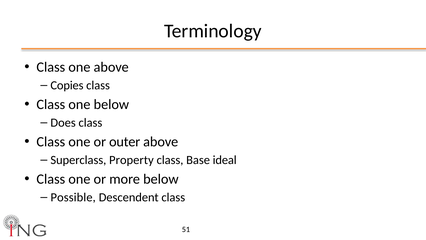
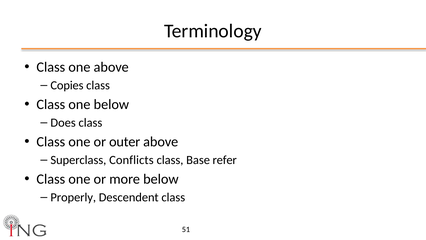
Property: Property -> Conflicts (131, 160)
ideal: ideal -> refer (225, 160)
Possible: Possible -> Properly (73, 197)
